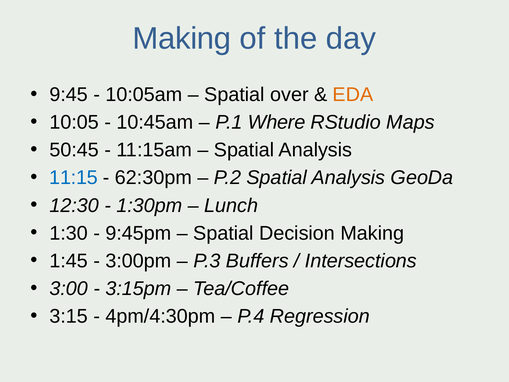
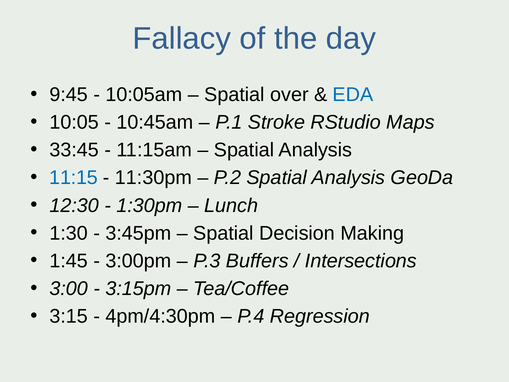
Making: Making -> Fallacy (182, 39)
EDA colour: orange -> blue (353, 95)
Where: Where -> Stroke (277, 122)
50:45: 50:45 -> 33:45 (74, 150)
62:30pm: 62:30pm -> 11:30pm (153, 178)
9:45pm: 9:45pm -> 3:45pm (138, 233)
